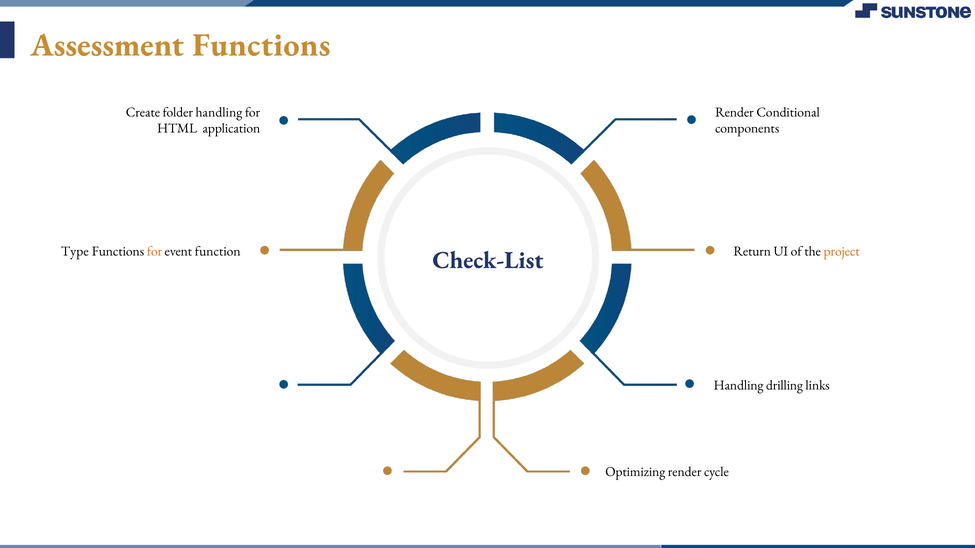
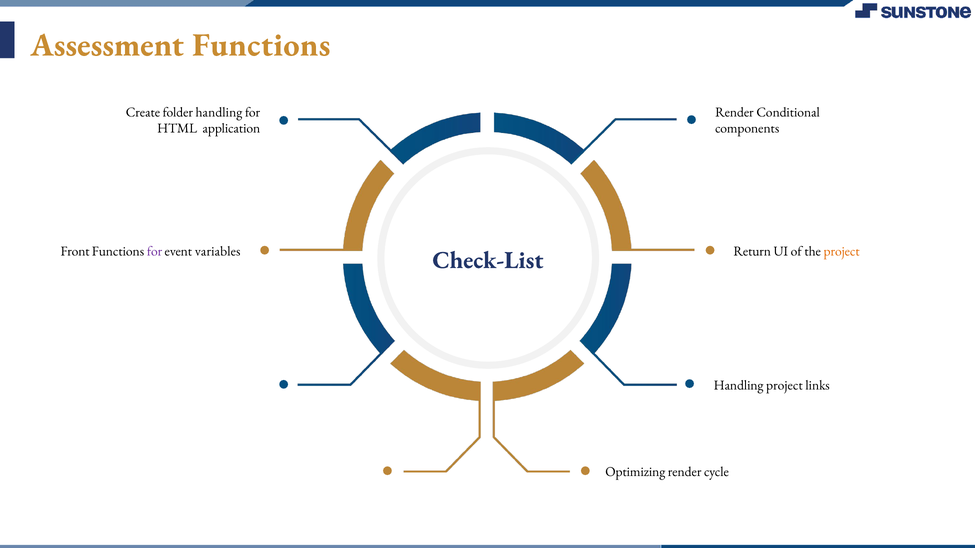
Type: Type -> Front (75, 251)
for colour: orange -> purple (155, 251)
function: function -> variables (218, 251)
Handling drilling: drilling -> project (784, 386)
